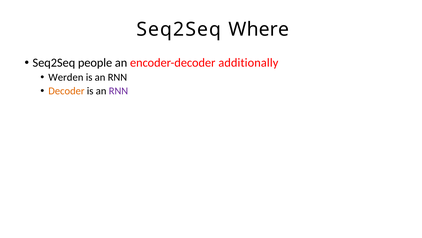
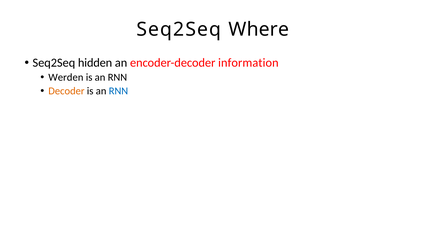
people: people -> hidden (95, 63)
additionally: additionally -> information (248, 63)
RNN colour: purple -> blue (118, 91)
